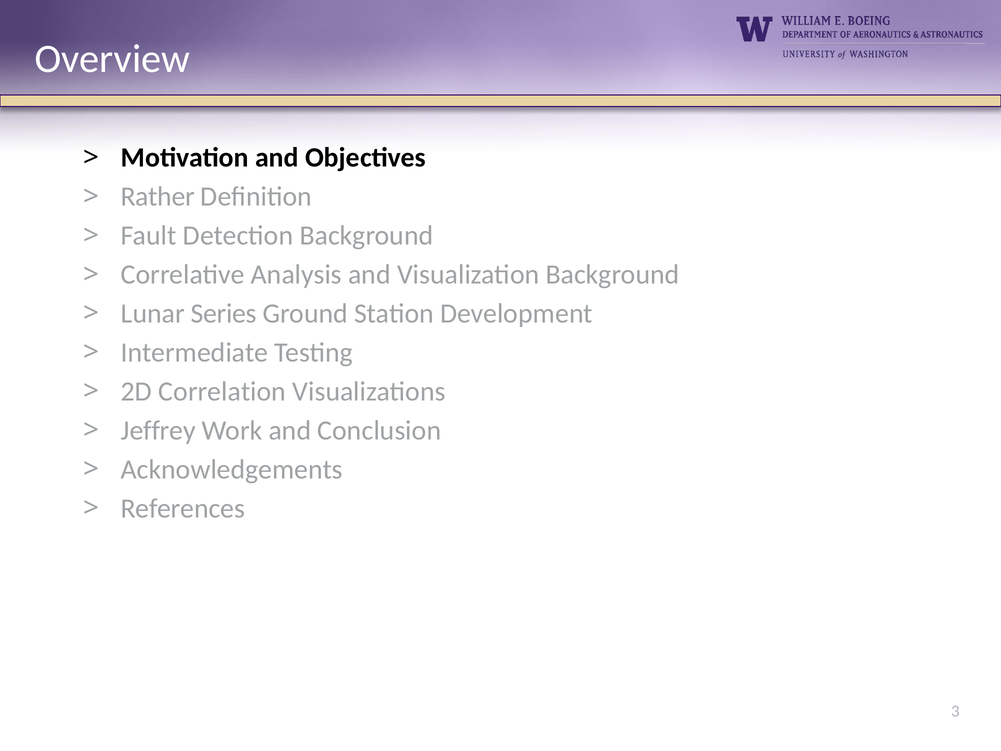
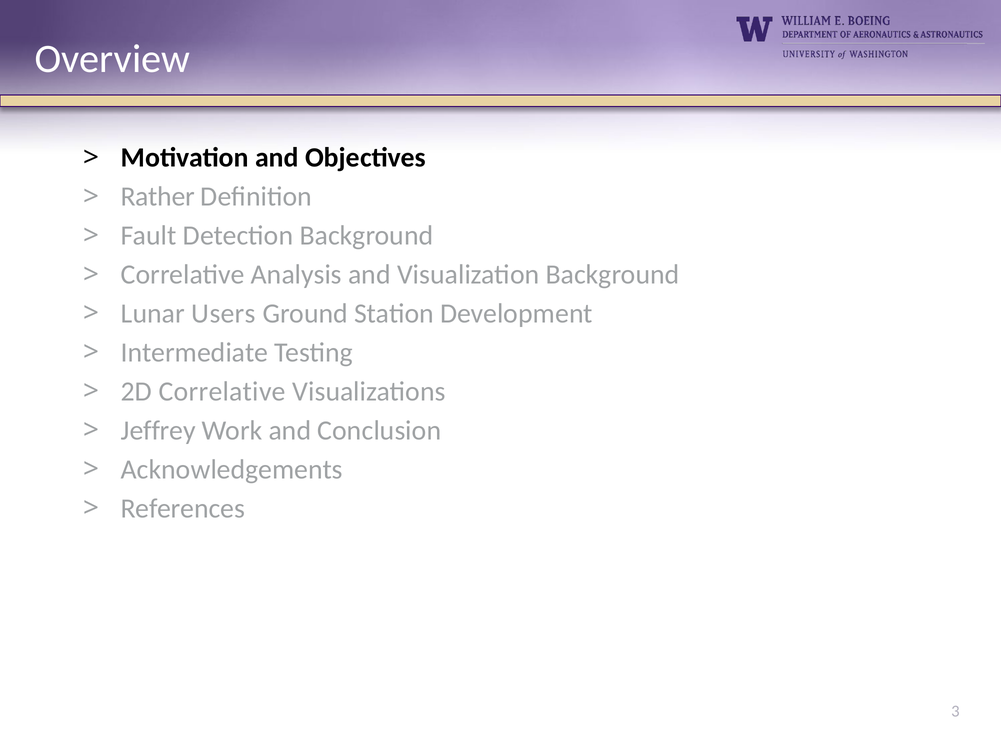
Series: Series -> Users (224, 314)
2D Correlation: Correlation -> Correlative (222, 391)
